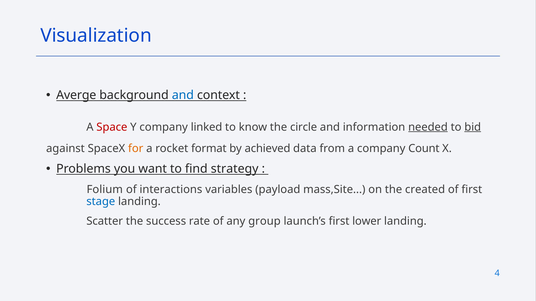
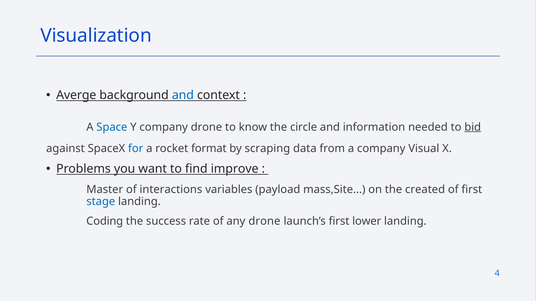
Space colour: red -> blue (112, 127)
company linked: linked -> drone (206, 127)
needed underline: present -> none (428, 127)
for colour: orange -> blue (136, 149)
achieved: achieved -> scraping (267, 149)
Count: Count -> Visual (424, 149)
strategy: strategy -> improve (235, 169)
Folium: Folium -> Master (105, 190)
Scatter: Scatter -> Coding (105, 222)
any group: group -> drone (264, 222)
